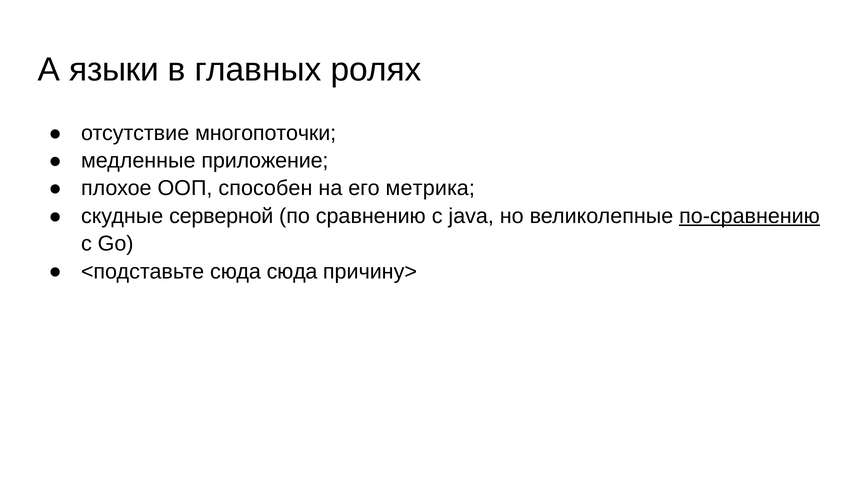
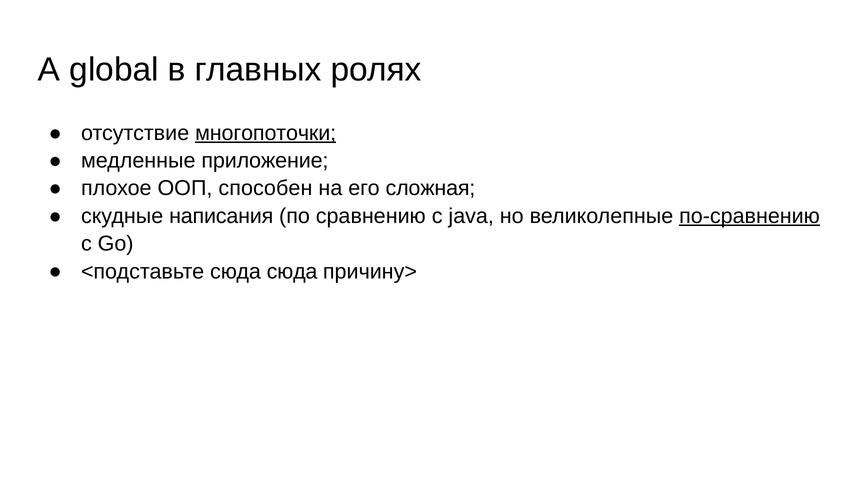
языки: языки -> global (114, 70)
многопоточки underline: none -> present (266, 133)
метрика: метрика -> сложная (430, 189)
серверной: серверной -> написания (221, 216)
